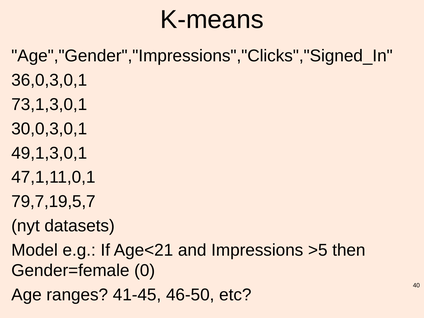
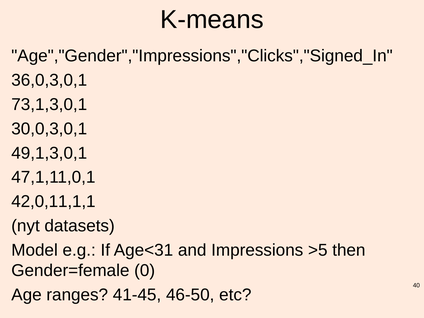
79,7,19,5,7: 79,7,19,5,7 -> 42,0,11,1,1 (53, 202)
Age<21: Age<21 -> Age<31 (144, 250)
